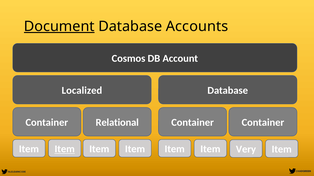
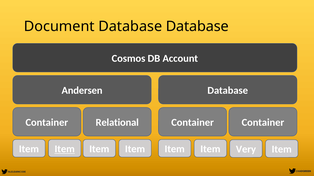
Document underline: present -> none (59, 26)
Database Accounts: Accounts -> Database (197, 26)
Localized: Localized -> Andersen (82, 91)
